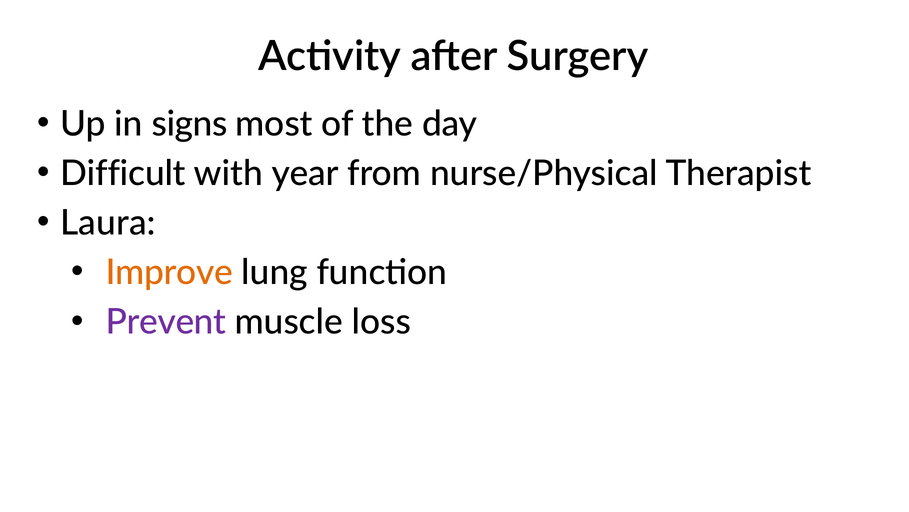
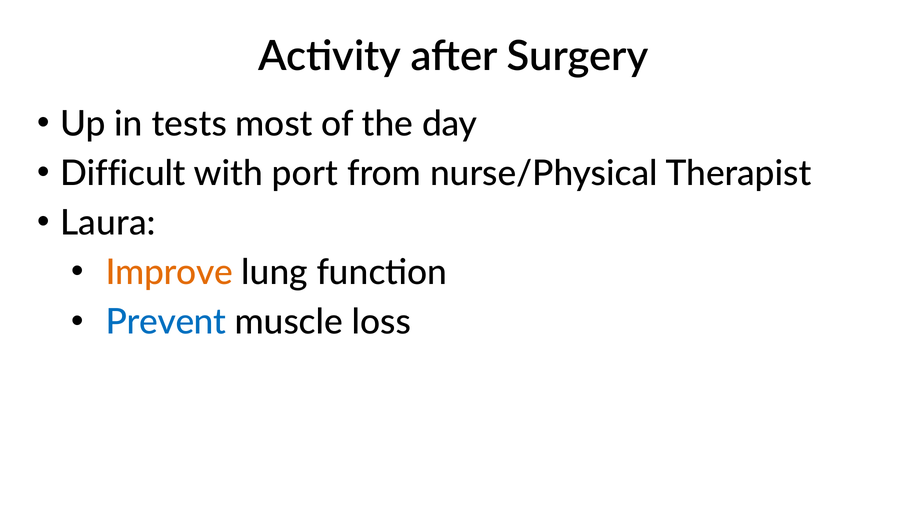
signs: signs -> tests (189, 124)
year: year -> port (305, 173)
Prevent colour: purple -> blue (166, 322)
